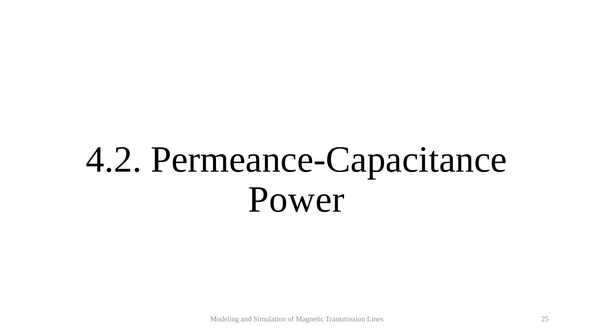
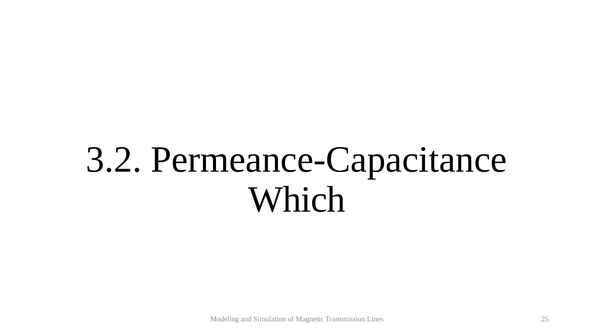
4.2: 4.2 -> 3.2 (114, 160)
Power: Power -> Which (297, 200)
